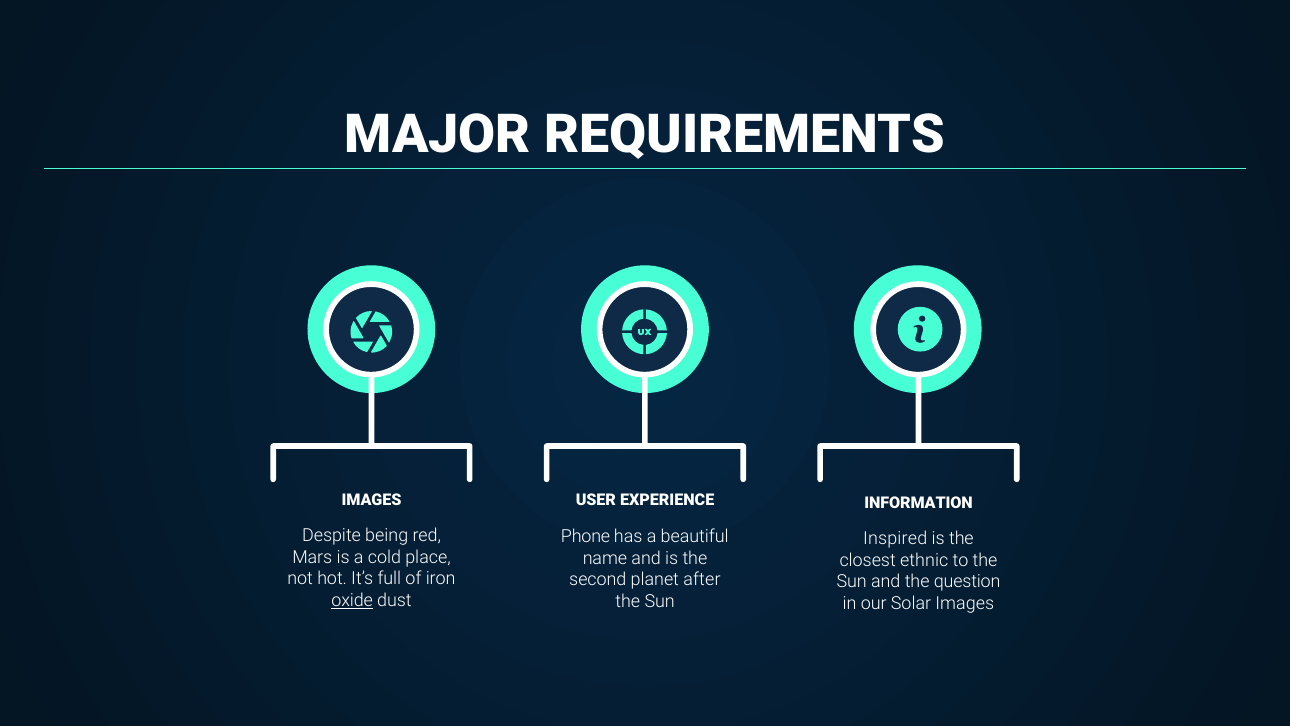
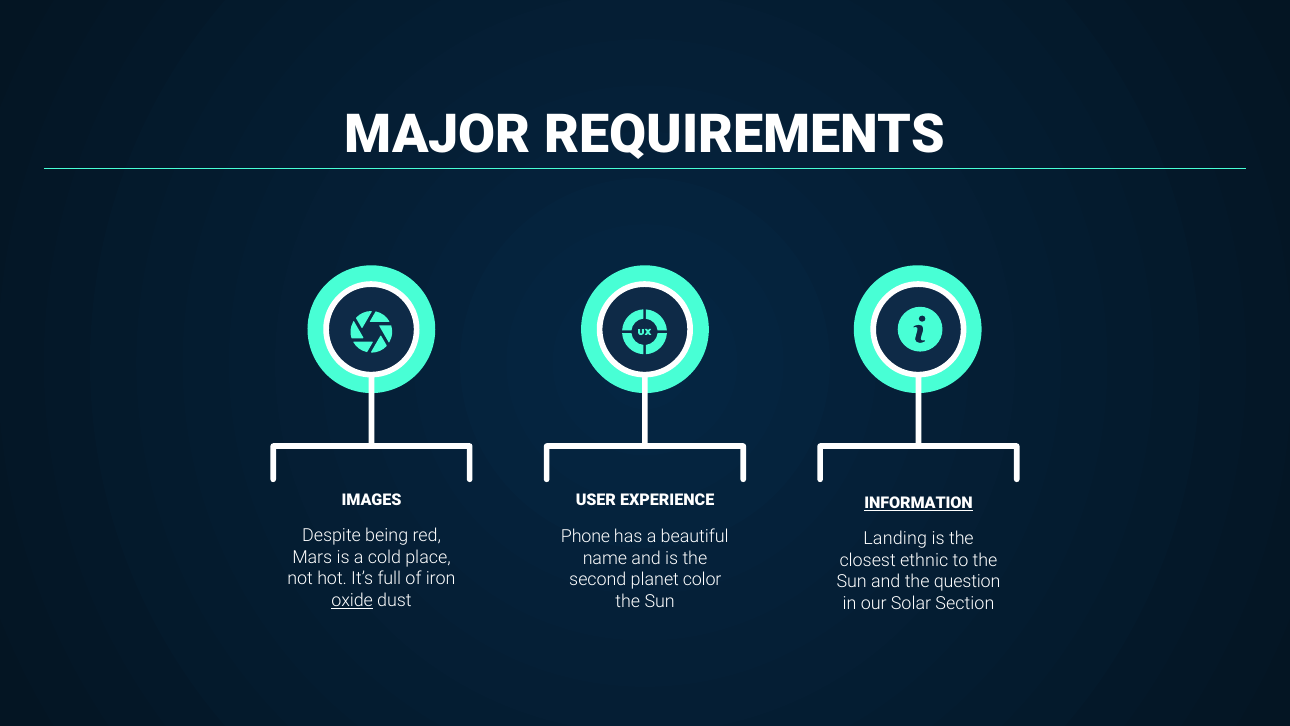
INFORMATION underline: none -> present (919, 503)
Inspired: Inspired -> Landing (895, 538)
after: after -> color (702, 579)
Solar Images: Images -> Section (965, 603)
